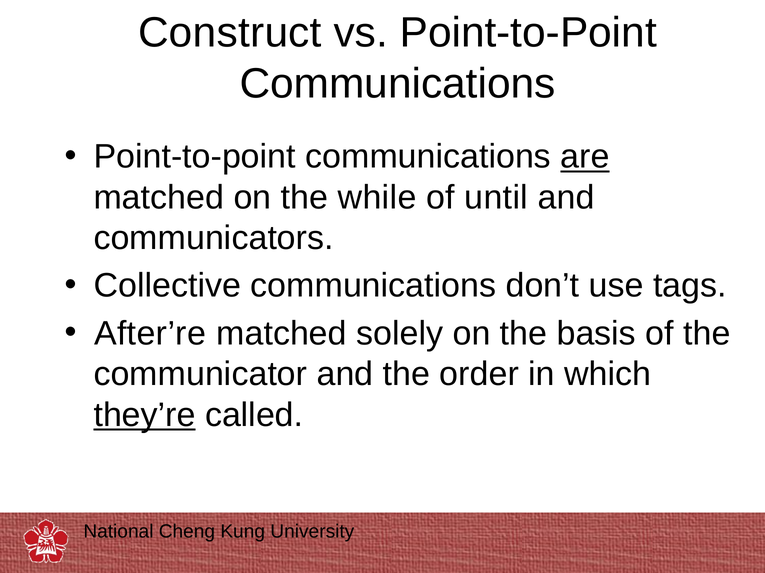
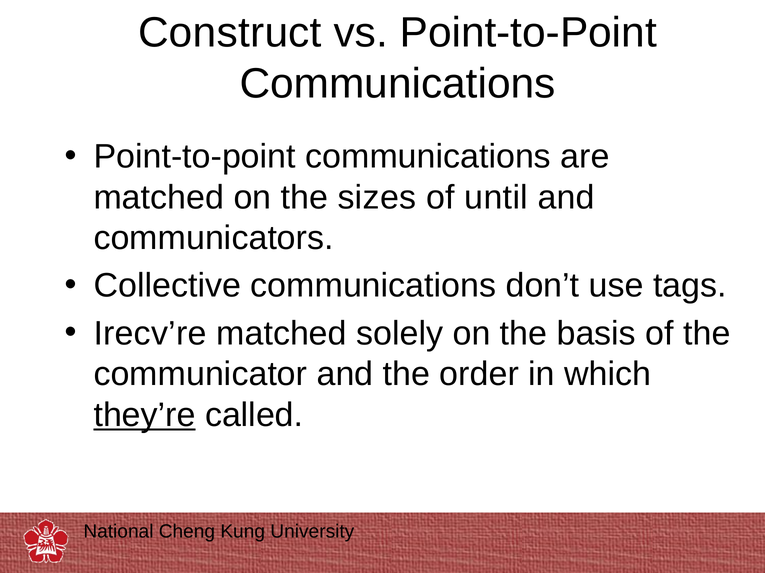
are underline: present -> none (585, 157)
while: while -> sizes (377, 198)
After’re: After’re -> Irecv’re (150, 334)
